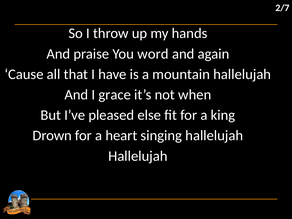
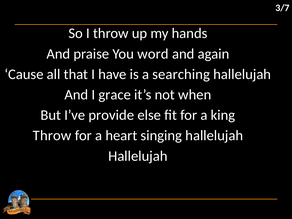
2/7: 2/7 -> 3/7 (282, 8)
mountain: mountain -> searching (181, 74)
pleased: pleased -> provide (111, 115)
Drown: Drown -> Throw (52, 136)
